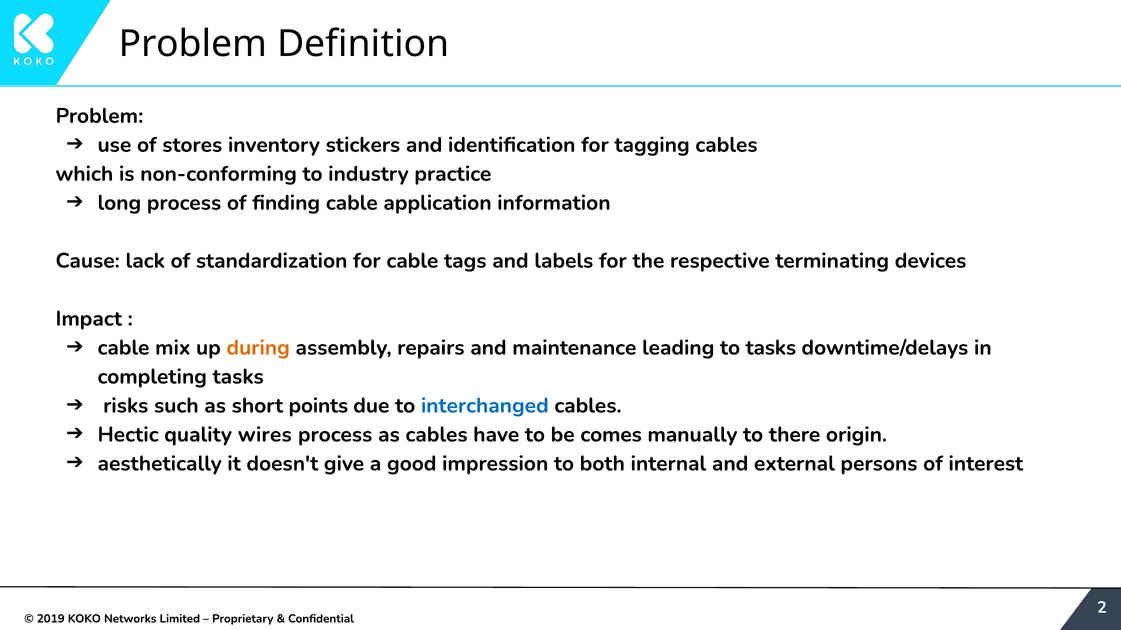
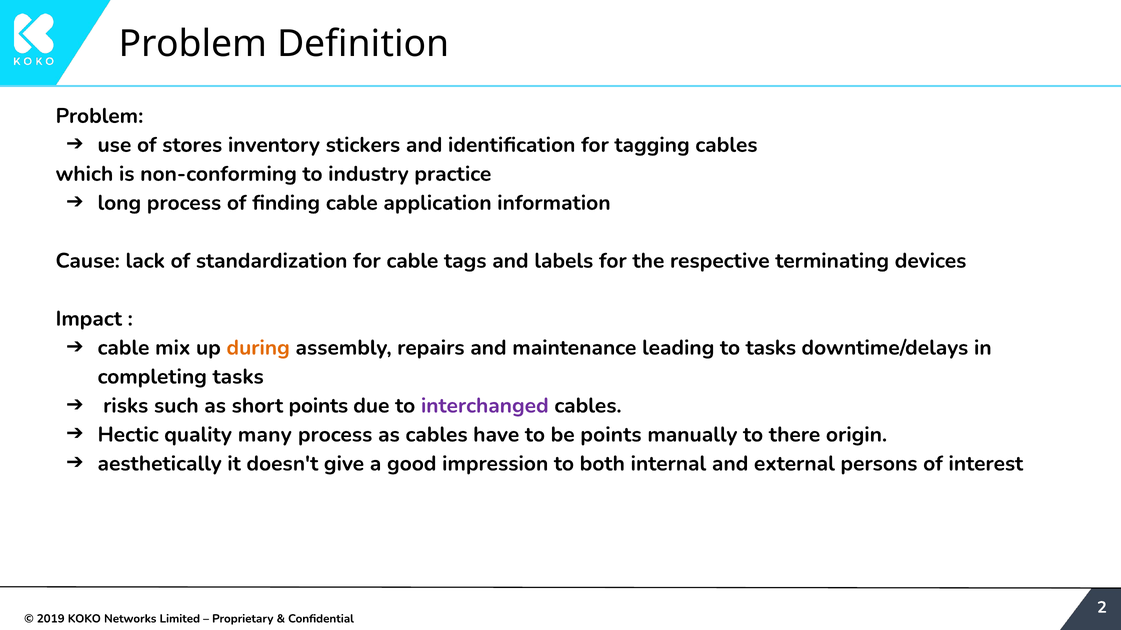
interchanged colour: blue -> purple (485, 406)
wires: wires -> many (265, 435)
be comes: comes -> points (611, 435)
